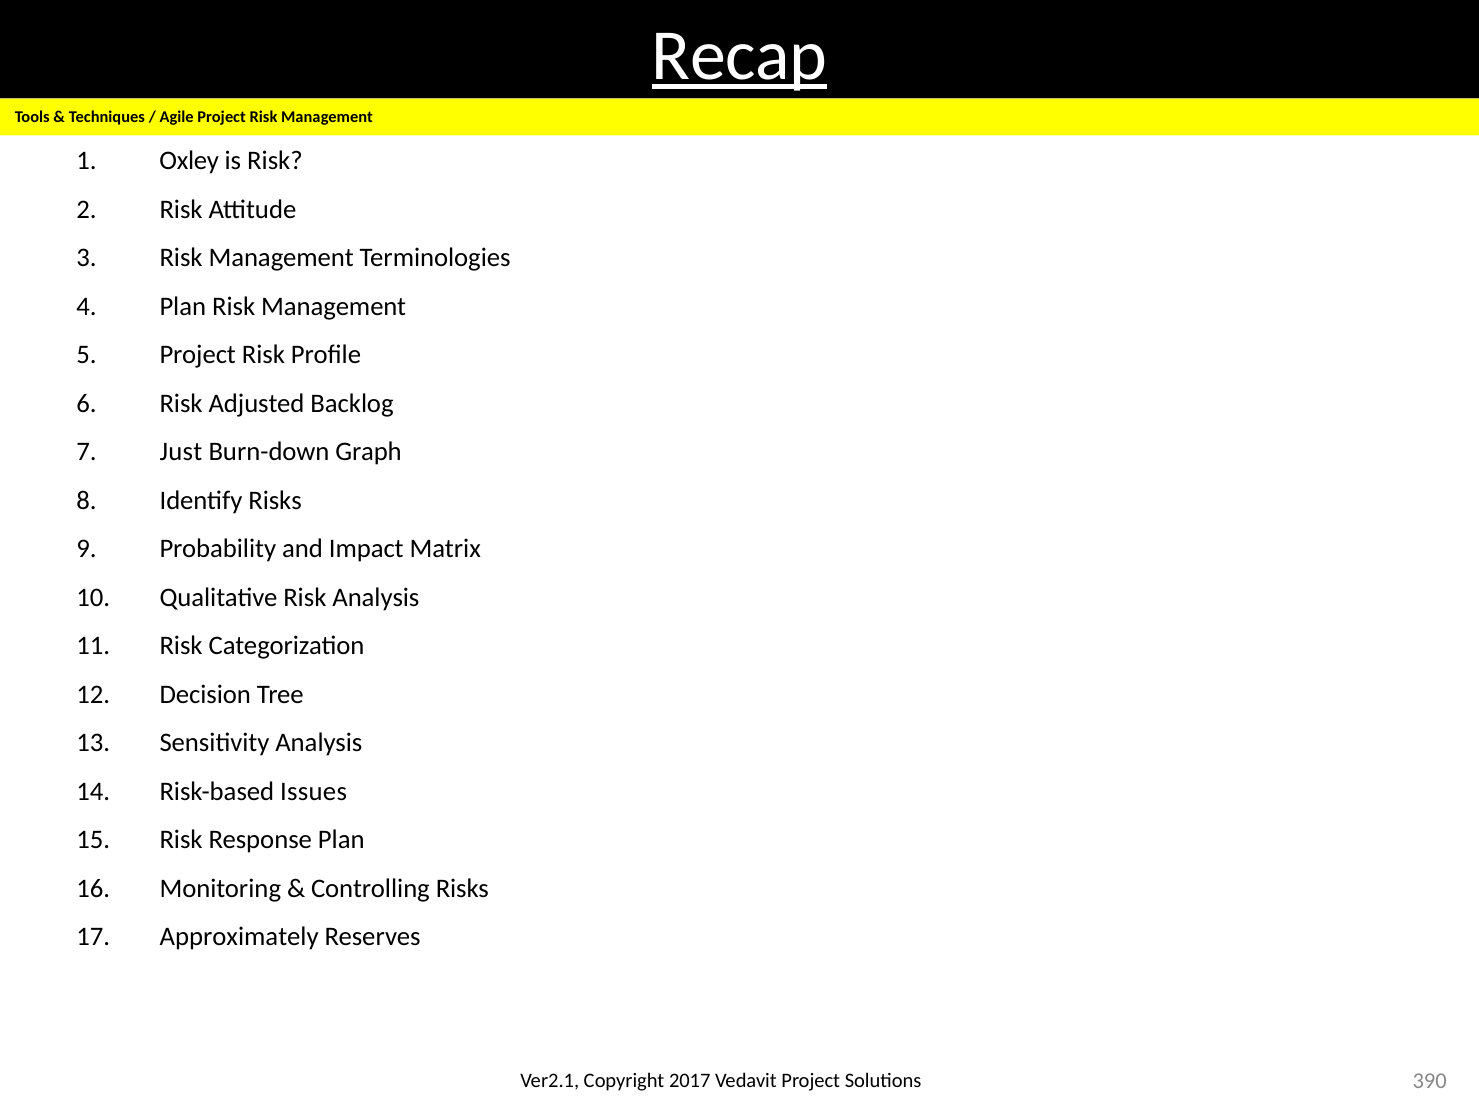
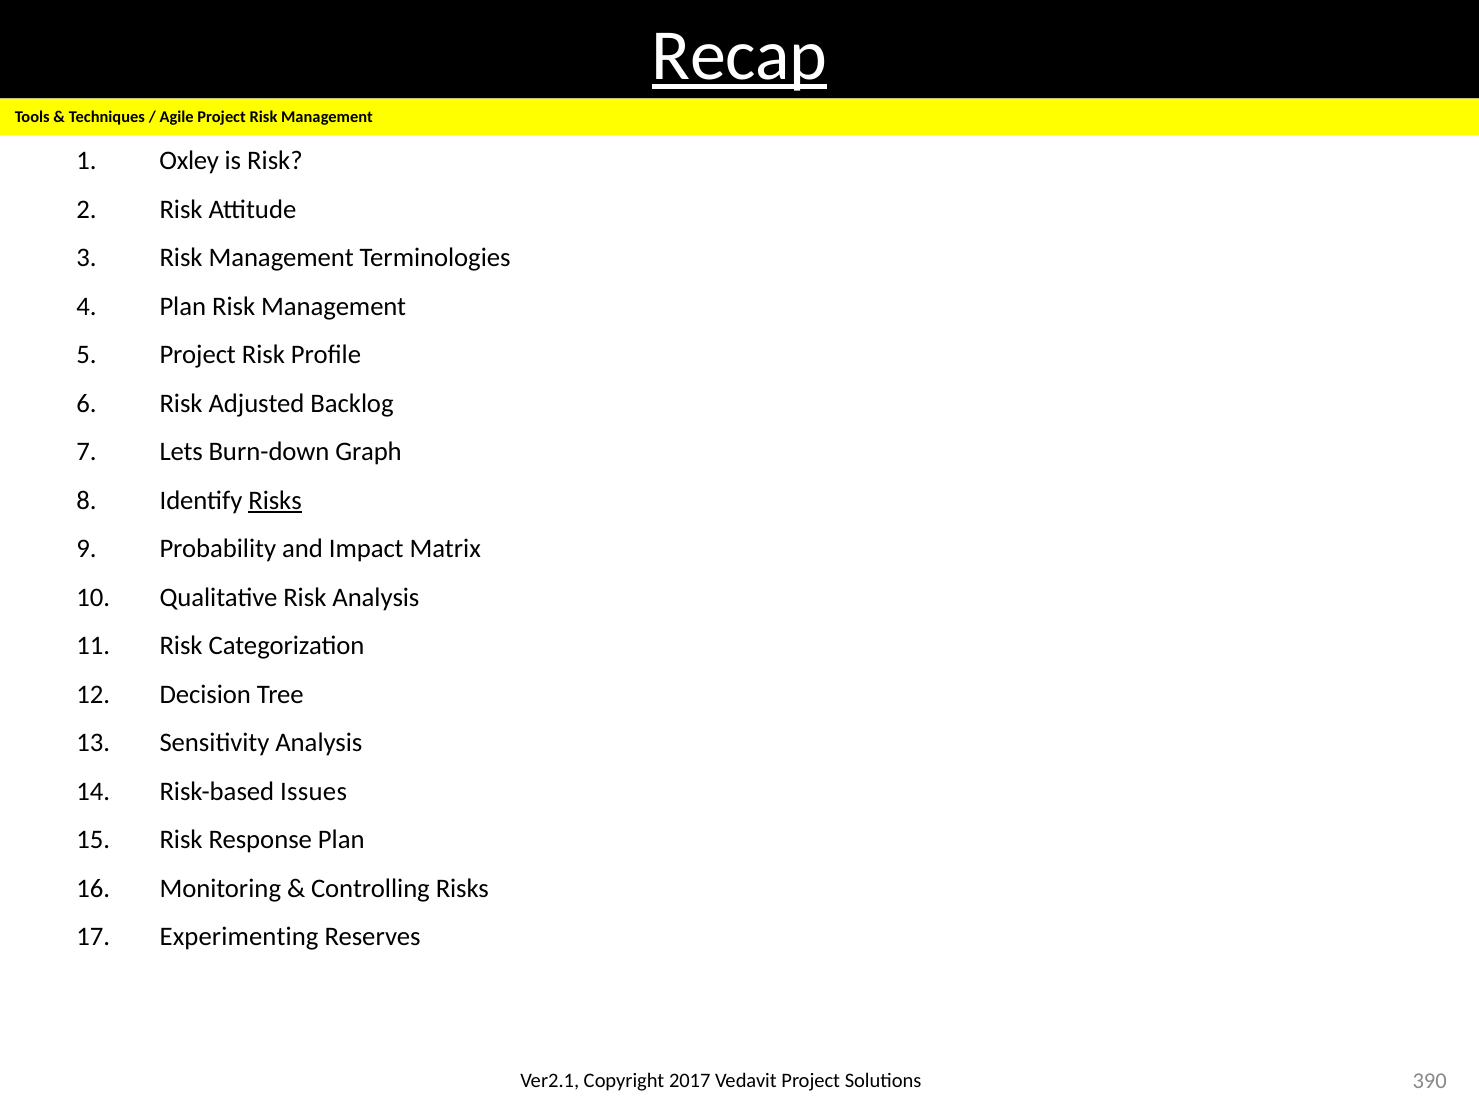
Just: Just -> Lets (181, 452)
Risks underline: none -> present (275, 500)
Approximately: Approximately -> Experimenting (239, 937)
